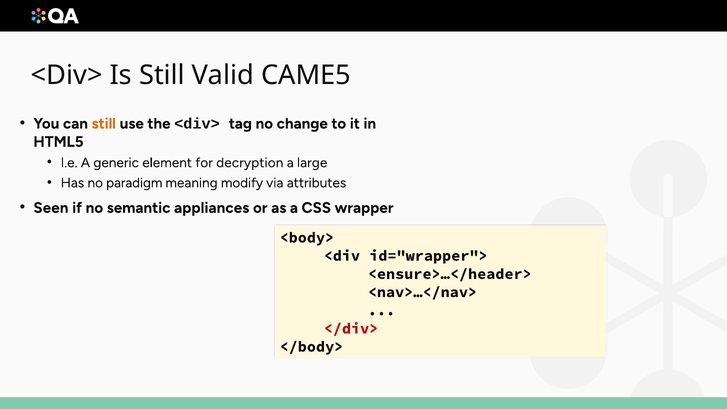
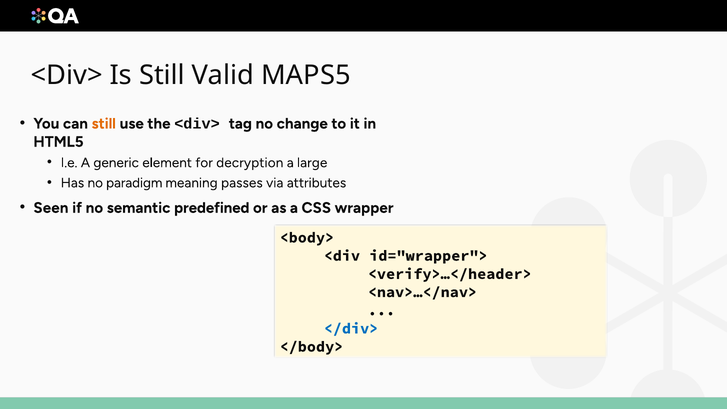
CAME5: CAME5 -> MAPS5 (306, 75)
modify: modify -> passes (242, 183)
appliances: appliances -> predefined (212, 208)
<ensure>…</header>: <ensure>…</header> -> <verify>…</header> (450, 274)
</div> colour: red -> blue (351, 328)
